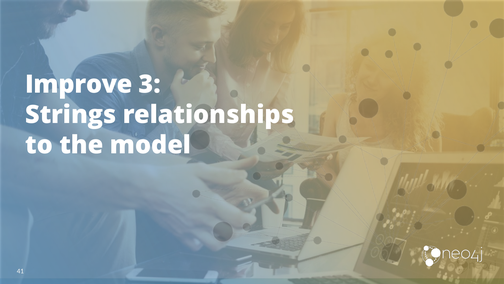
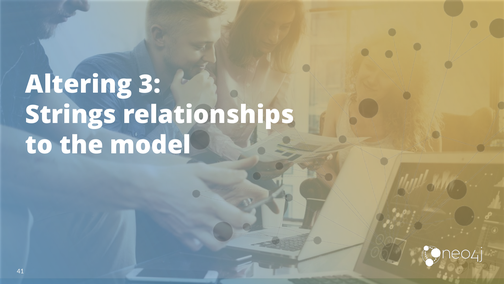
Improve: Improve -> Altering (79, 84)
